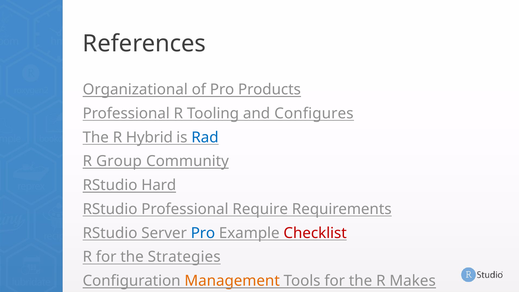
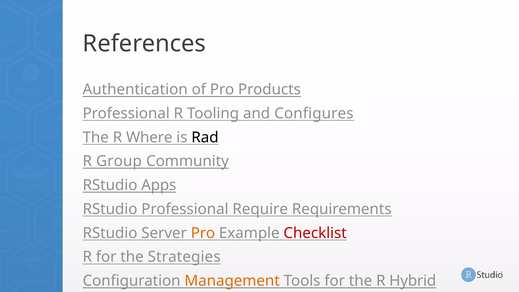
Organizational: Organizational -> Authentication (135, 89)
Hybrid: Hybrid -> Where (149, 137)
Rad colour: blue -> black (205, 137)
Hard: Hard -> Apps (159, 185)
Pro colour: blue -> orange (203, 233)
Makes: Makes -> Hybrid (413, 281)
